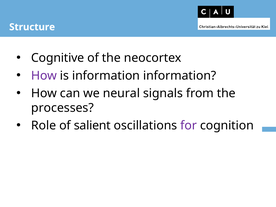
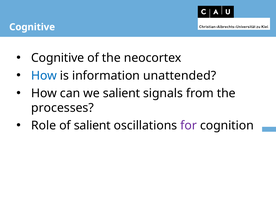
Structure: Structure -> Cognitive (32, 27)
How colour: purple -> blue (44, 76)
information information: information -> unattended (180, 76)
we neural: neural -> salient (122, 93)
